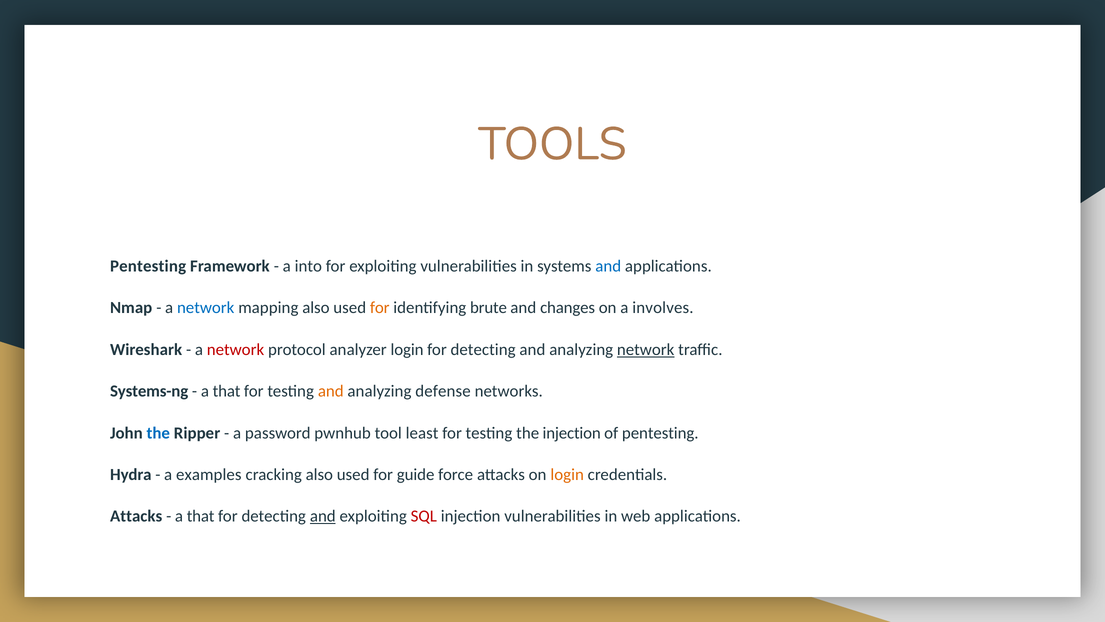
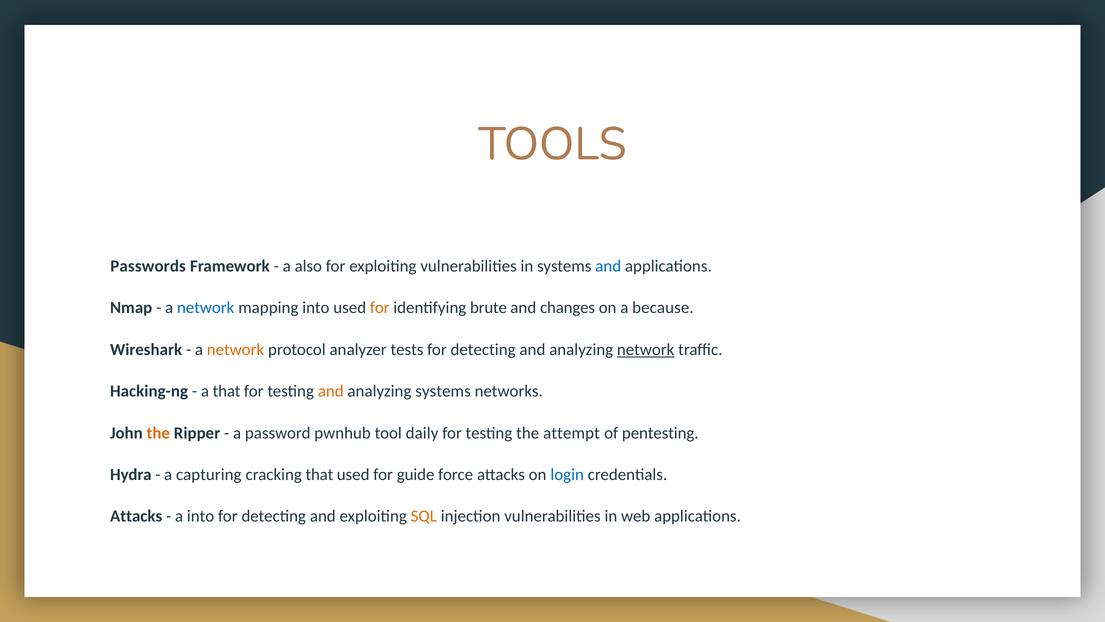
Pentesting: Pentesting -> Passwords (148, 266)
into: into -> also (308, 266)
mapping also: also -> into (316, 308)
involves: involves -> because (663, 308)
network colour: red -> orange (235, 349)
analyzer login: login -> tests (407, 349)
Systems-ng: Systems-ng -> Hacking-ng (149, 391)
analyzing defense: defense -> systems (443, 391)
the colour: blue -> orange (158, 433)
least: least -> daily (422, 433)
the injection: injection -> attempt (572, 433)
examples: examples -> capturing (209, 474)
cracking also: also -> that (319, 474)
login colour: orange -> blue (567, 474)
that: that -> into (201, 516)
and underline: present -> none (323, 516)
SQL colour: red -> orange (424, 516)
